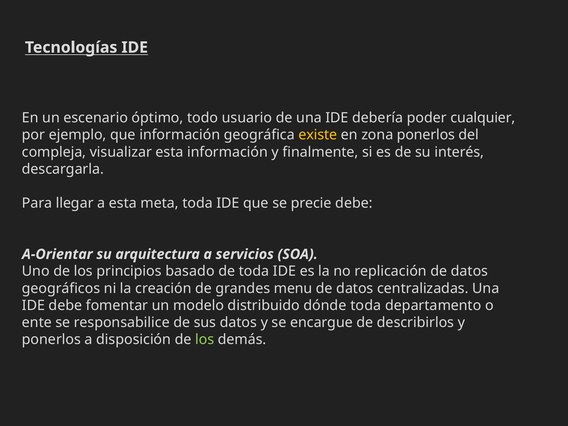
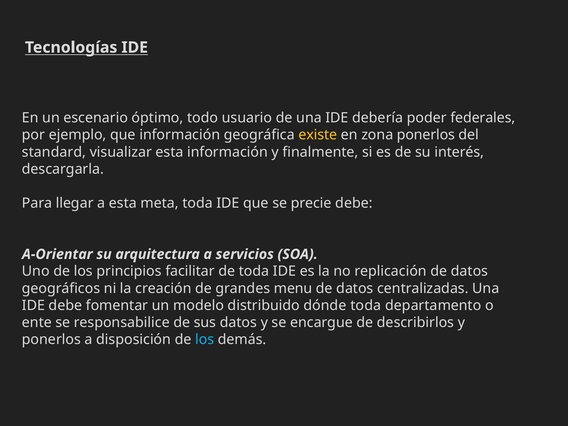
cualquier: cualquier -> federales (483, 118)
compleja: compleja -> standard (54, 152)
basado: basado -> facilitar (190, 271)
los colour: light green -> light blue (205, 339)
